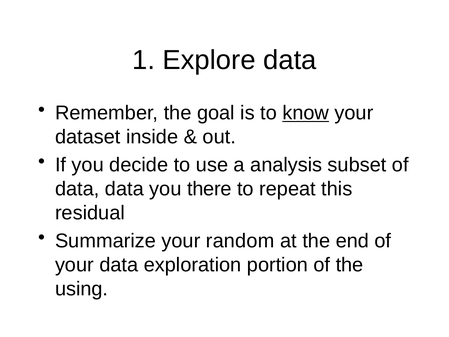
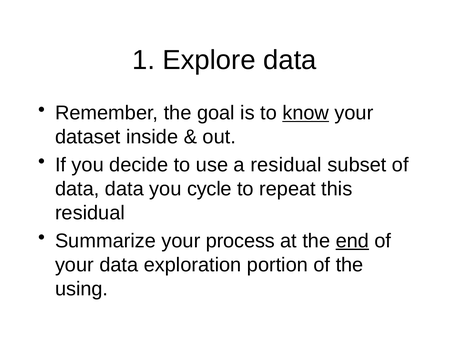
a analysis: analysis -> residual (286, 165)
there: there -> cycle (209, 189)
random: random -> process (240, 241)
end underline: none -> present (352, 241)
